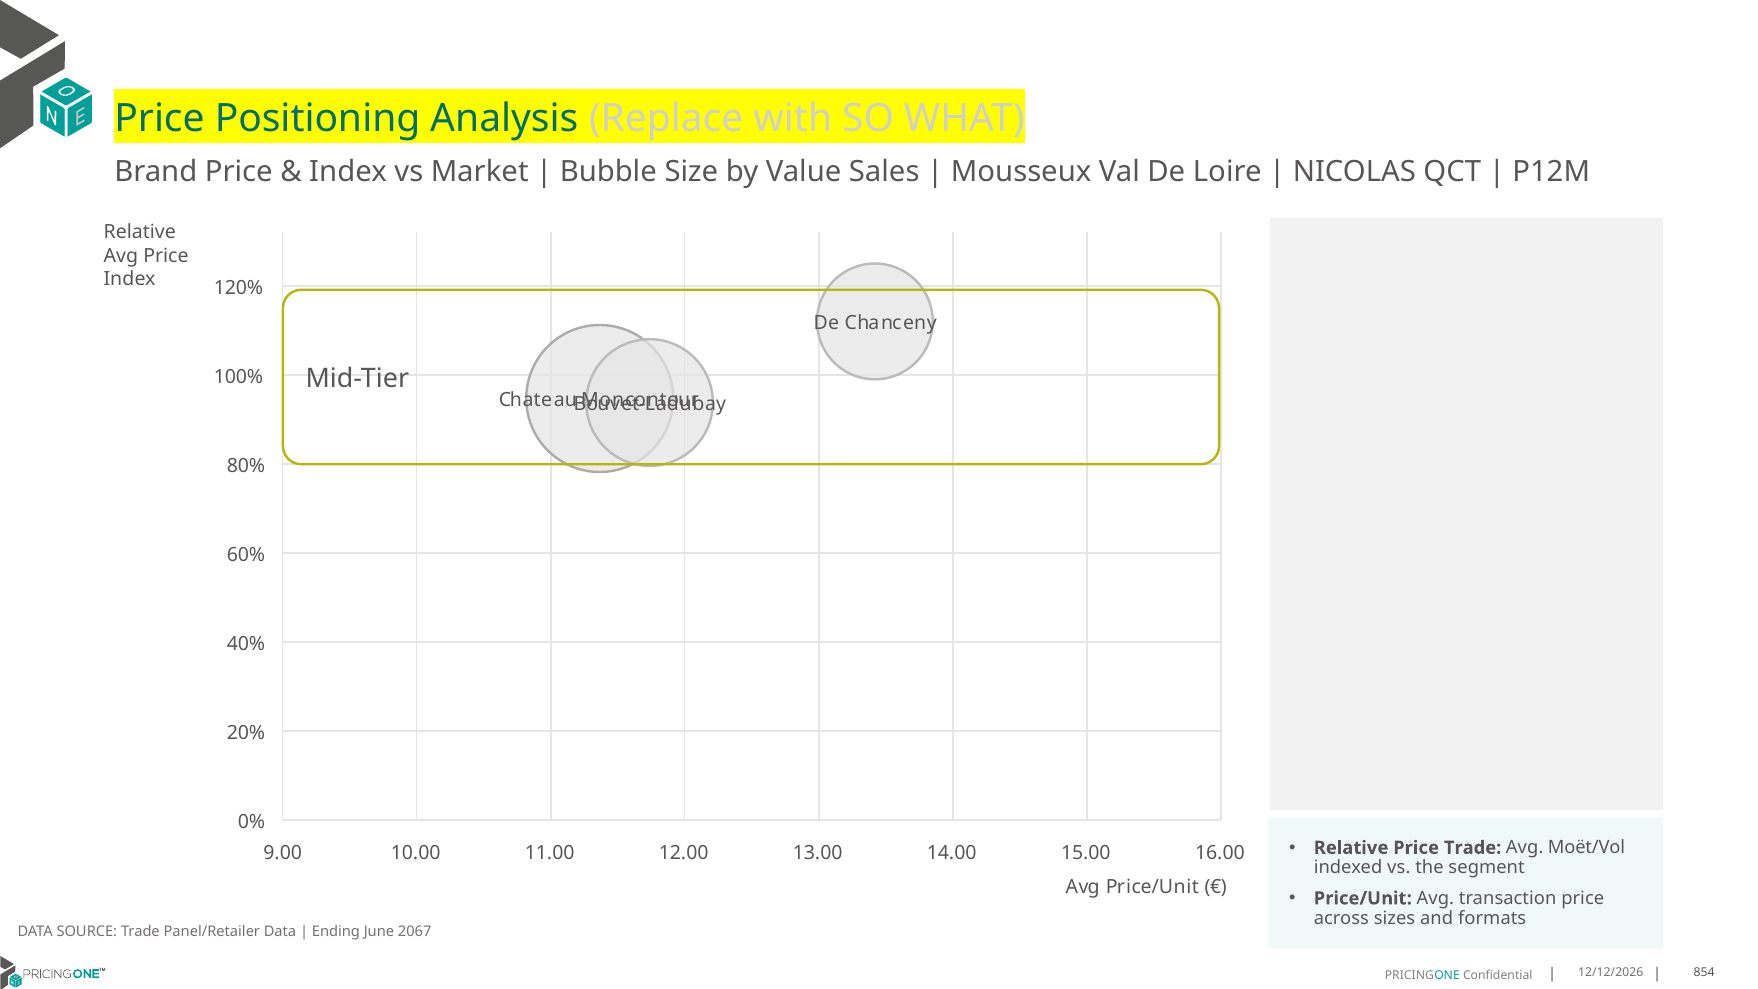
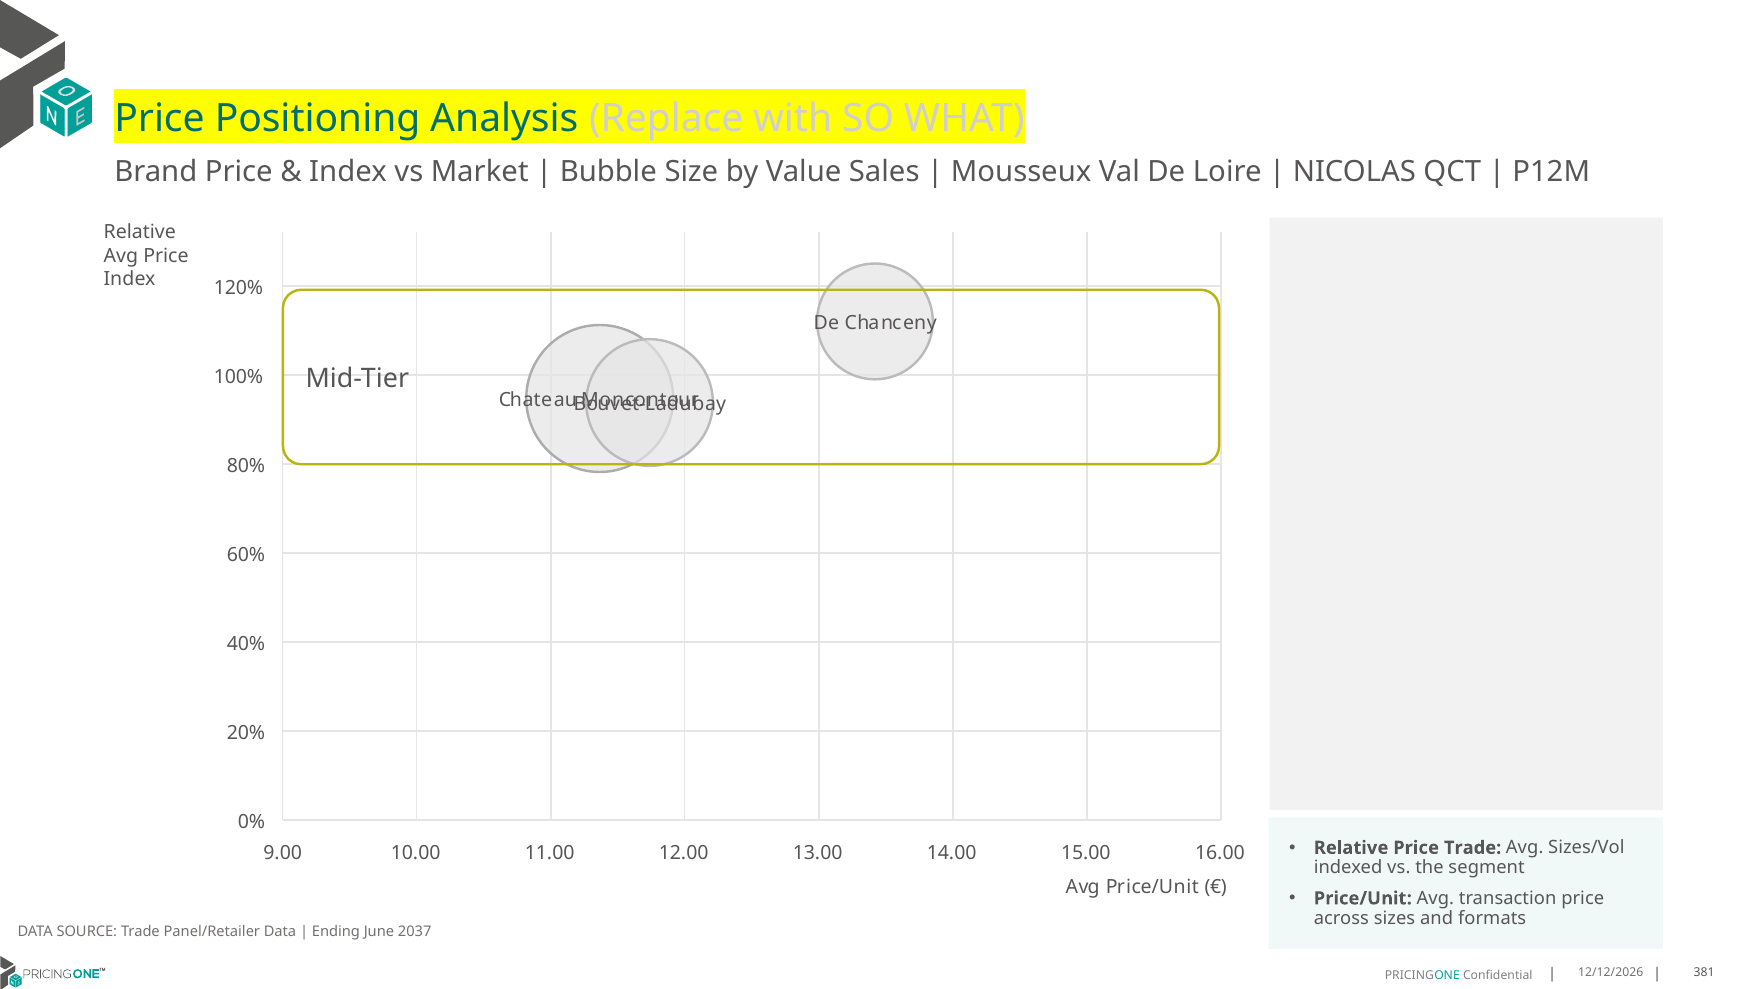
Moët/Vol: Moët/Vol -> Sizes/Vol (1586, 848)
2067: 2067 -> 2037 (415, 931)
854: 854 -> 381 (1704, 972)
